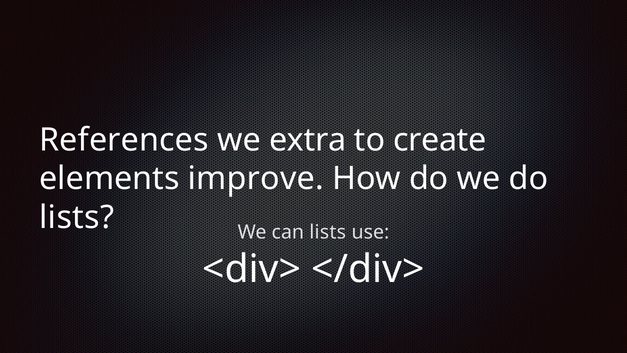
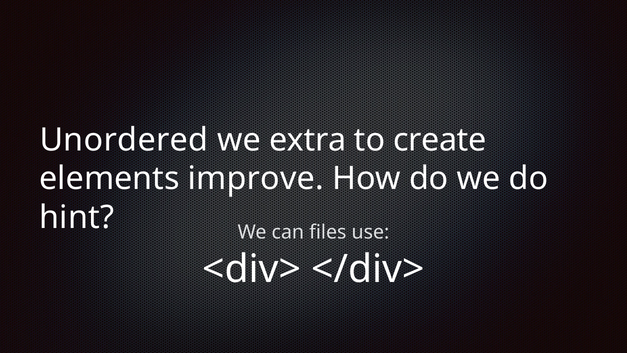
References: References -> Unordered (124, 140)
lists: lists -> hint (77, 217)
can lists: lists -> files (328, 232)
